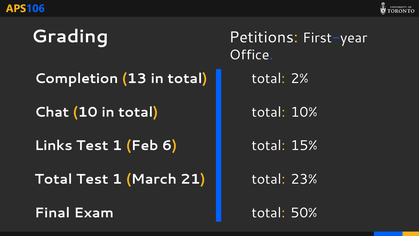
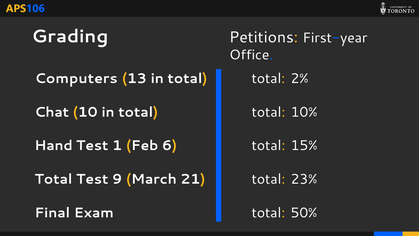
Completion: Completion -> Computers (76, 78)
Links: Links -> Hand (54, 145)
1: 1 -> 9 (117, 179)
